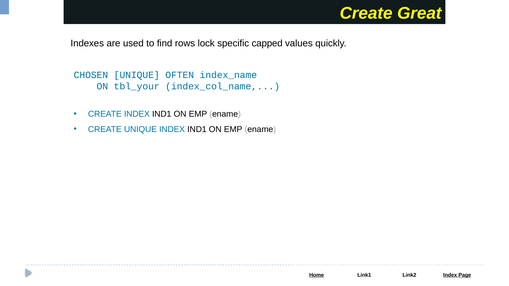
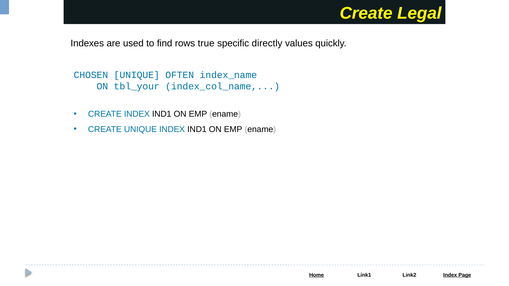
Great: Great -> Legal (419, 13)
lock: lock -> true (206, 43)
capped: capped -> directly (267, 43)
